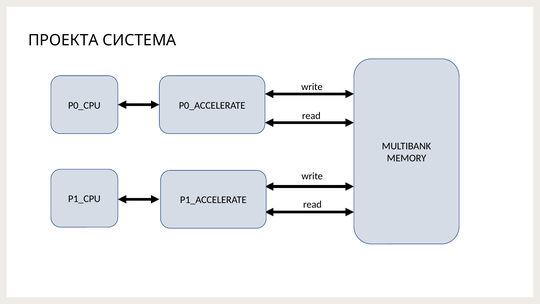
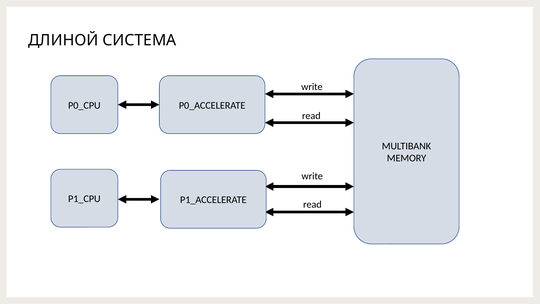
ПРОЕКТА: ПРОЕКТА -> ДЛИНОЙ (63, 40)
